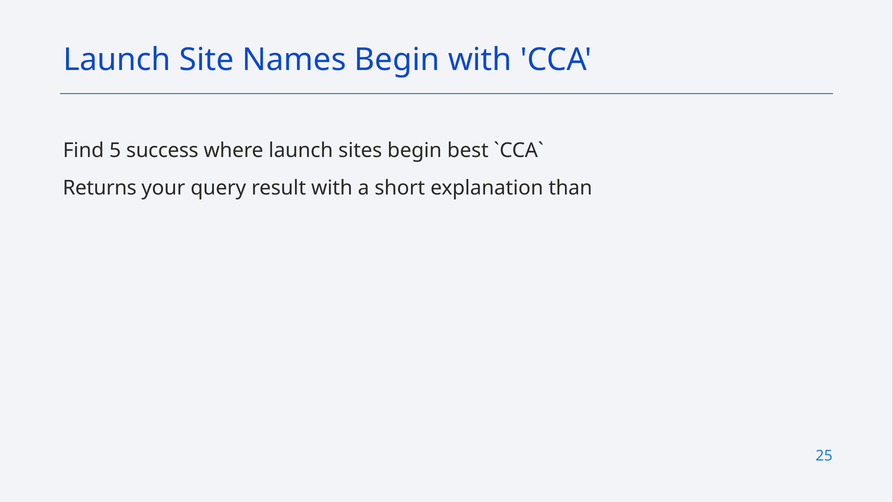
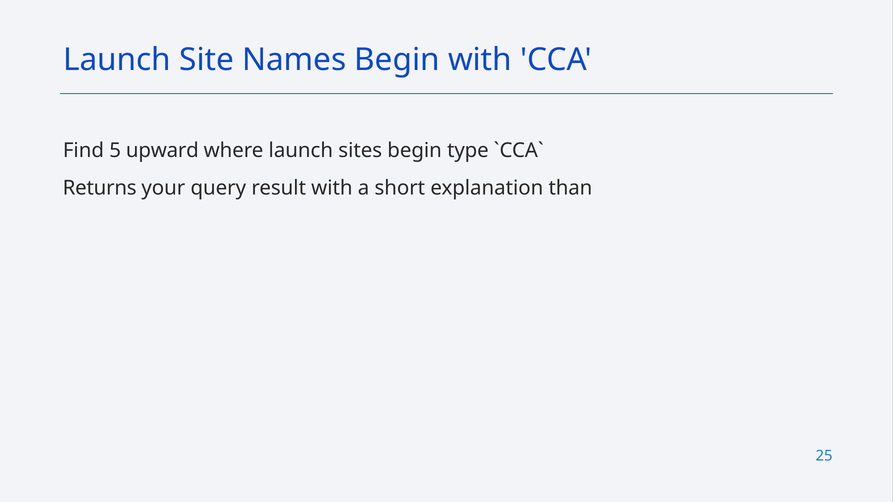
success: success -> upward (162, 151)
best: best -> type (468, 151)
